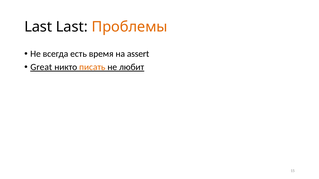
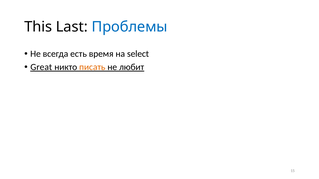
Last: Last -> This (38, 27)
Проблемы colour: orange -> blue (130, 27)
assert: assert -> select (138, 54)
